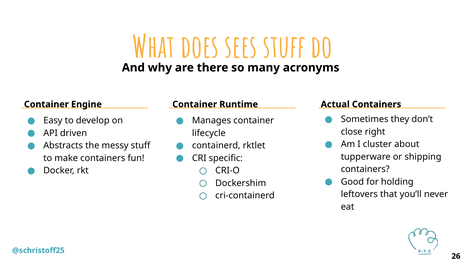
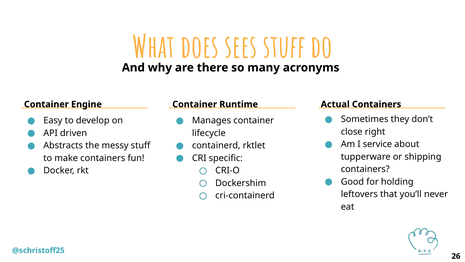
cluster: cluster -> service (377, 144)
